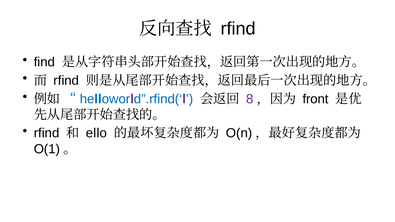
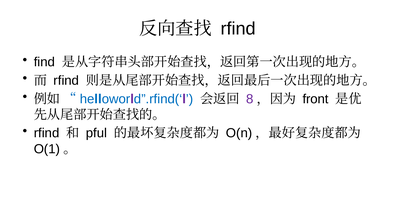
ello: ello -> pful (97, 133)
